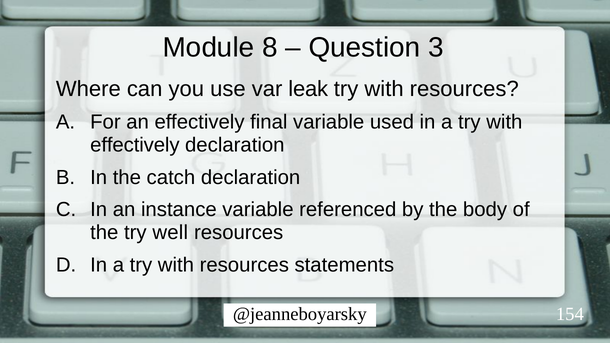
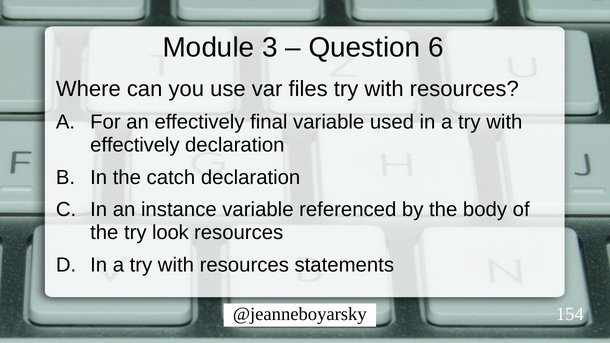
8: 8 -> 3 (270, 48)
3: 3 -> 6 (436, 48)
leak: leak -> files (308, 89)
well: well -> look (170, 233)
